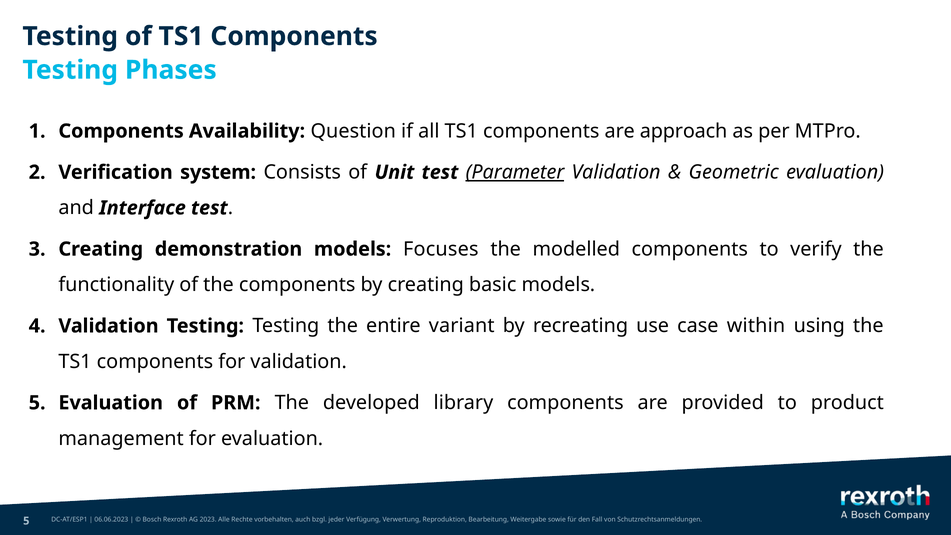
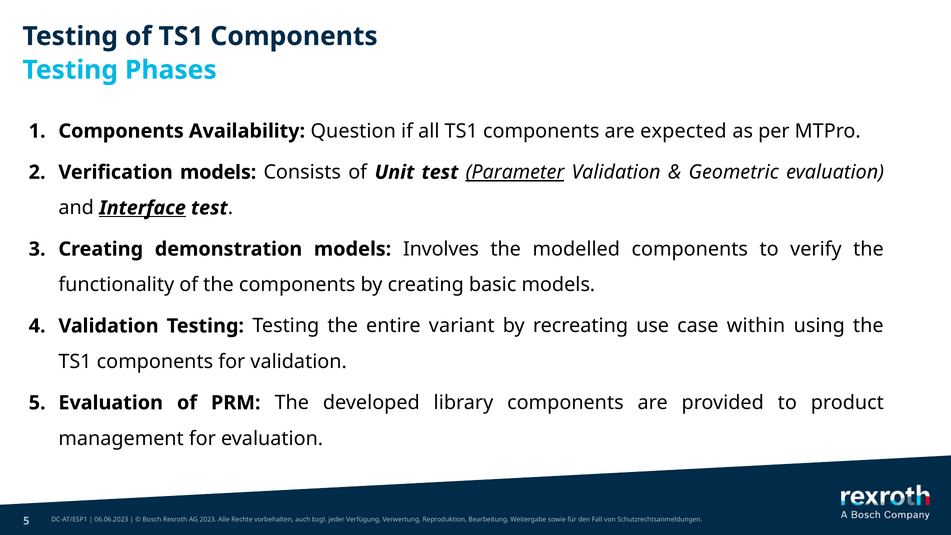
approach: approach -> expected (683, 131)
Verification system: system -> models (218, 172)
Interface underline: none -> present (142, 208)
Focuses: Focuses -> Involves (441, 249)
